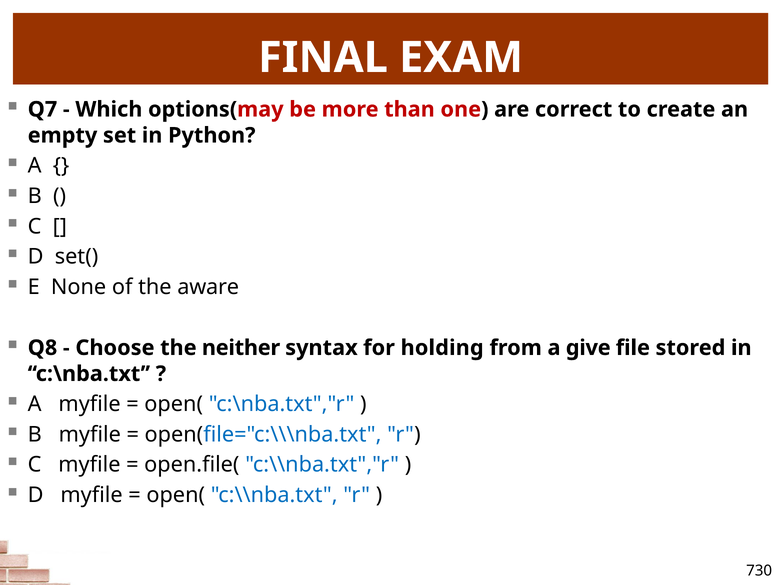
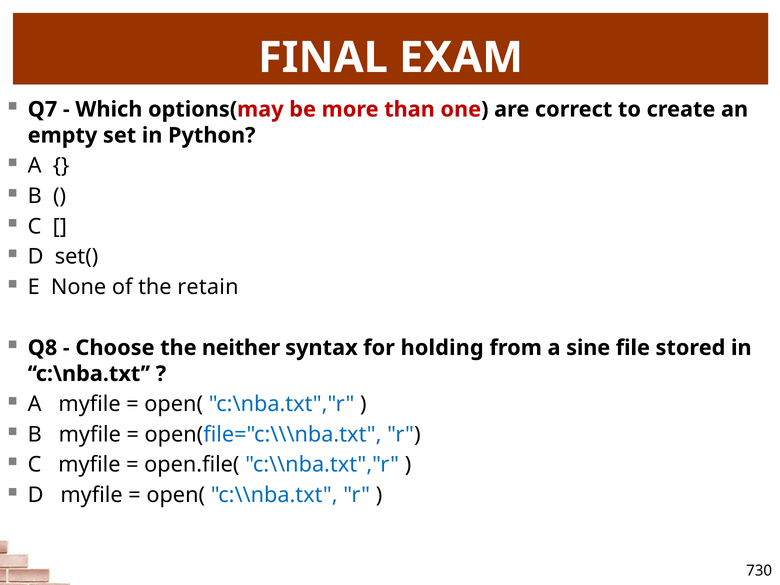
aware: aware -> retain (208, 287)
give: give -> sine (588, 348)
